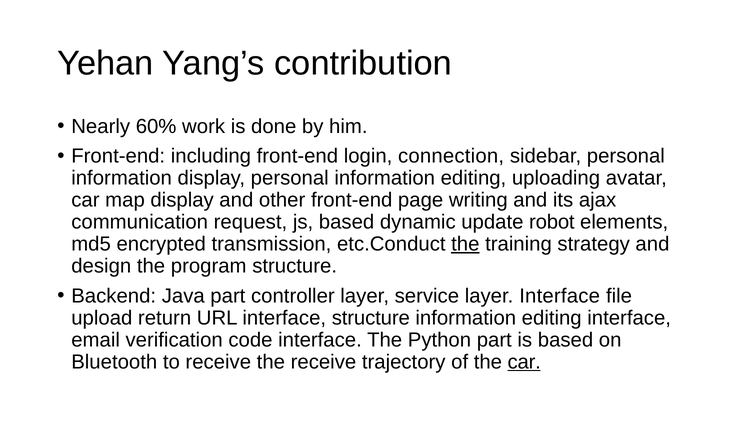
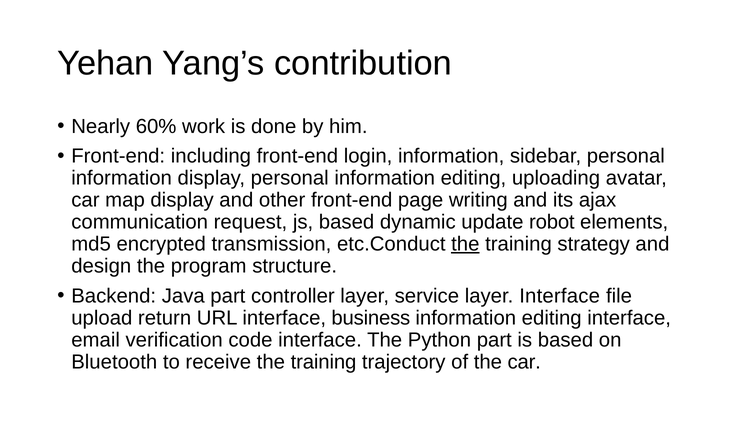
login connection: connection -> information (451, 156)
interface structure: structure -> business (371, 317)
receive the receive: receive -> training (324, 361)
car underline: present -> none (524, 361)
